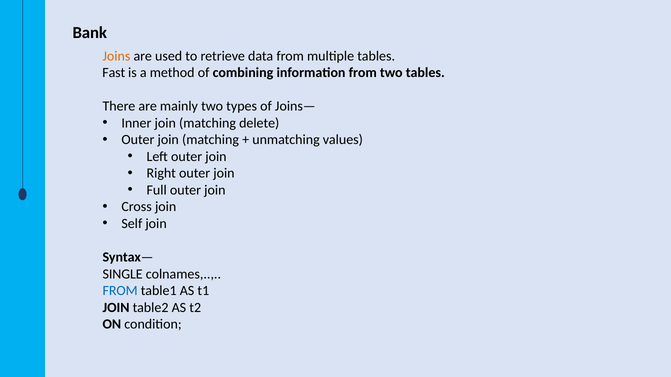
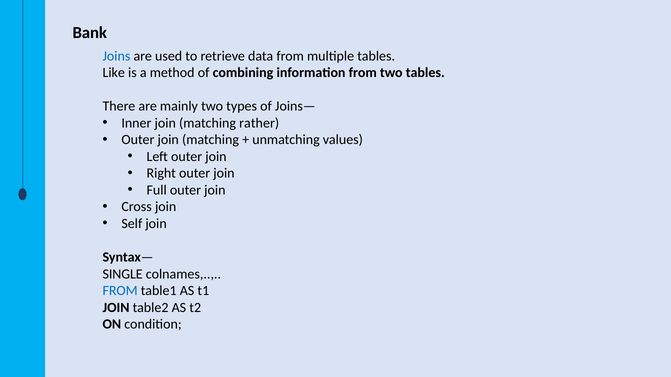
Joins colour: orange -> blue (116, 56)
Fast: Fast -> Like (114, 73)
delete: delete -> rather (259, 123)
